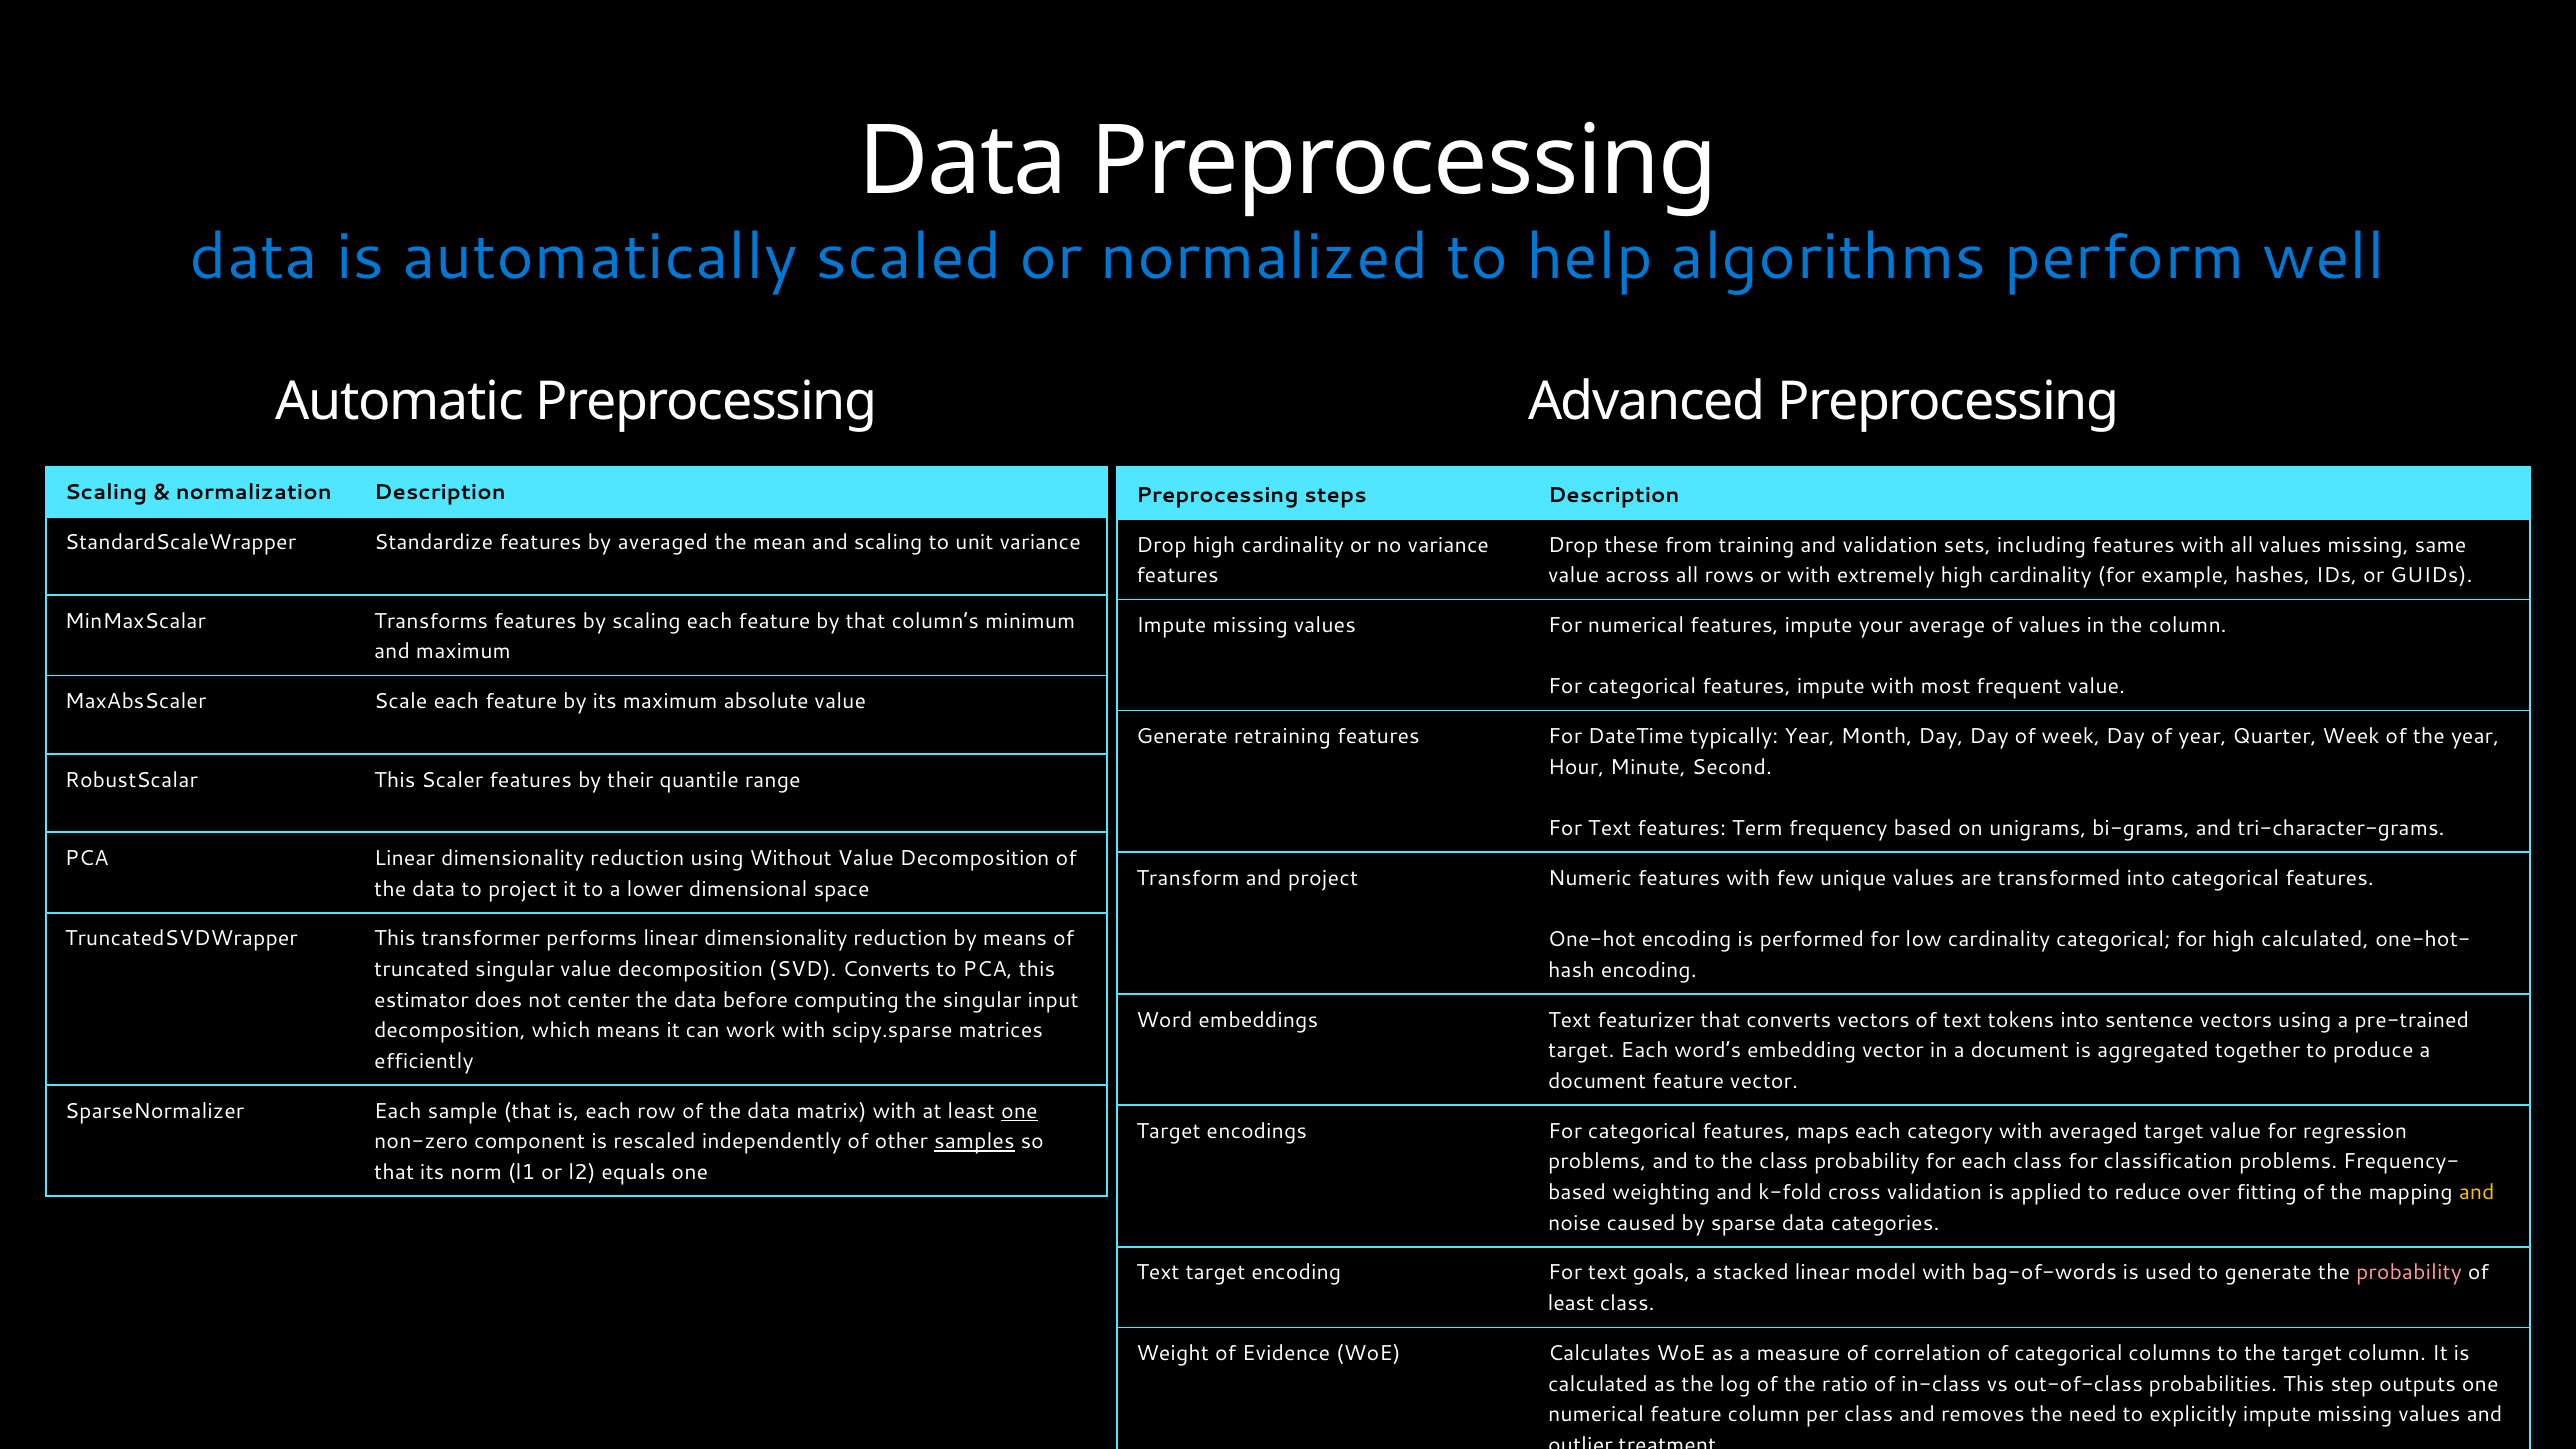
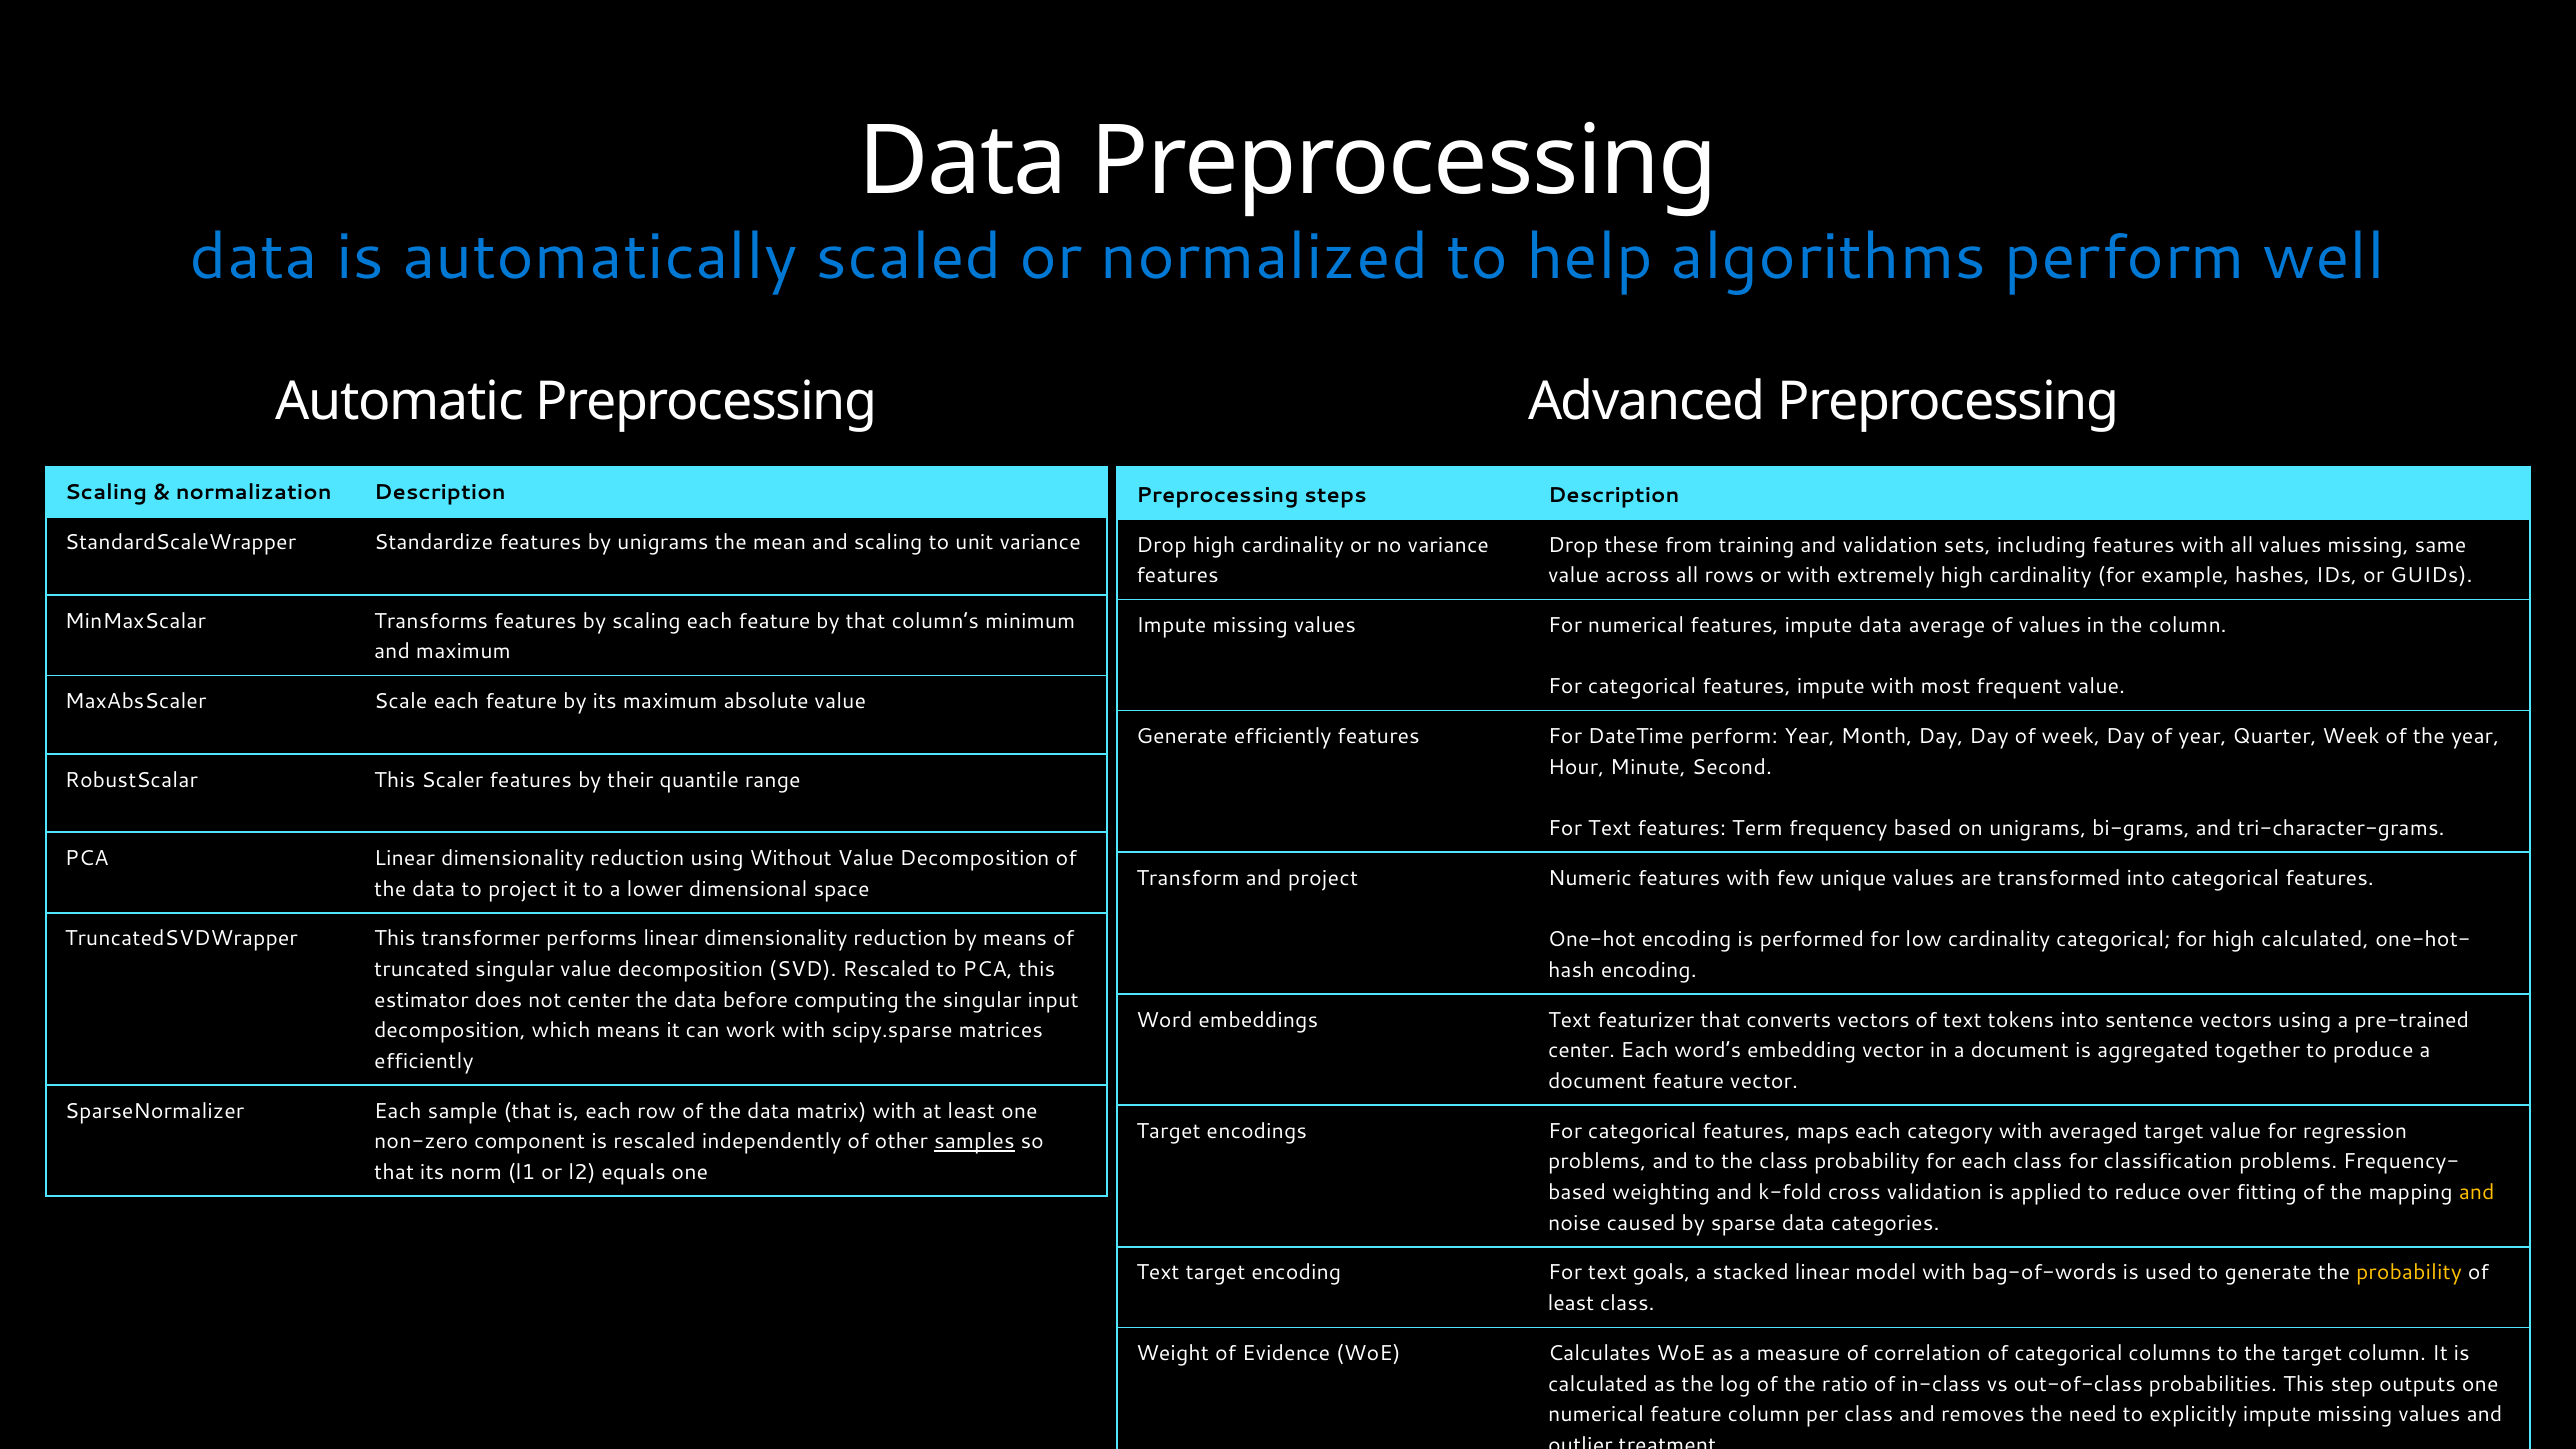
by averaged: averaged -> unigrams (663, 543)
impute your: your -> data (1881, 626)
Generate retraining: retraining -> efficiently (1283, 737)
DateTime typically: typically -> perform (1734, 737)
SVD Converts: Converts -> Rescaled (886, 969)
target: target -> center (1582, 1051)
one underline: present -> none (1019, 1111)
probability colour: pink -> yellow (2409, 1273)
